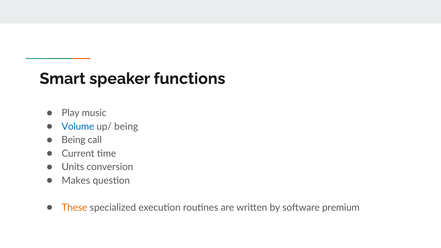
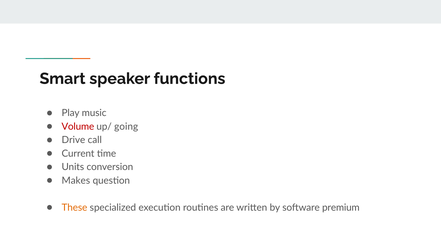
Volume colour: blue -> red (78, 126)
up/ being: being -> going (126, 126)
Being: Being -> Drive (73, 140)
